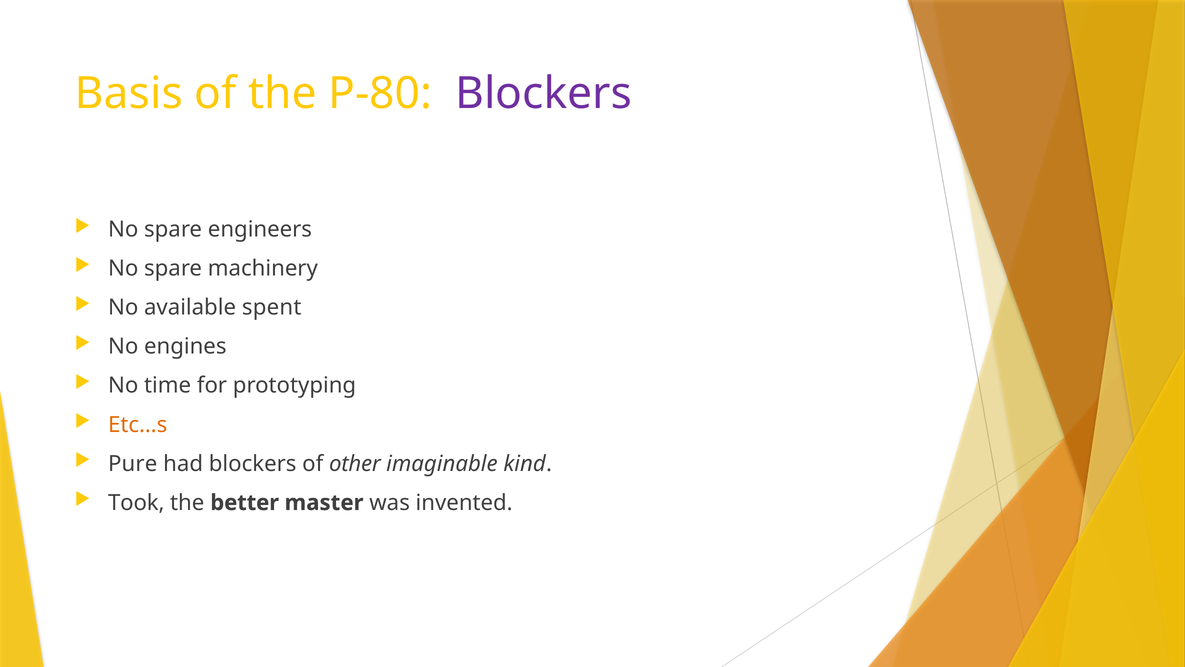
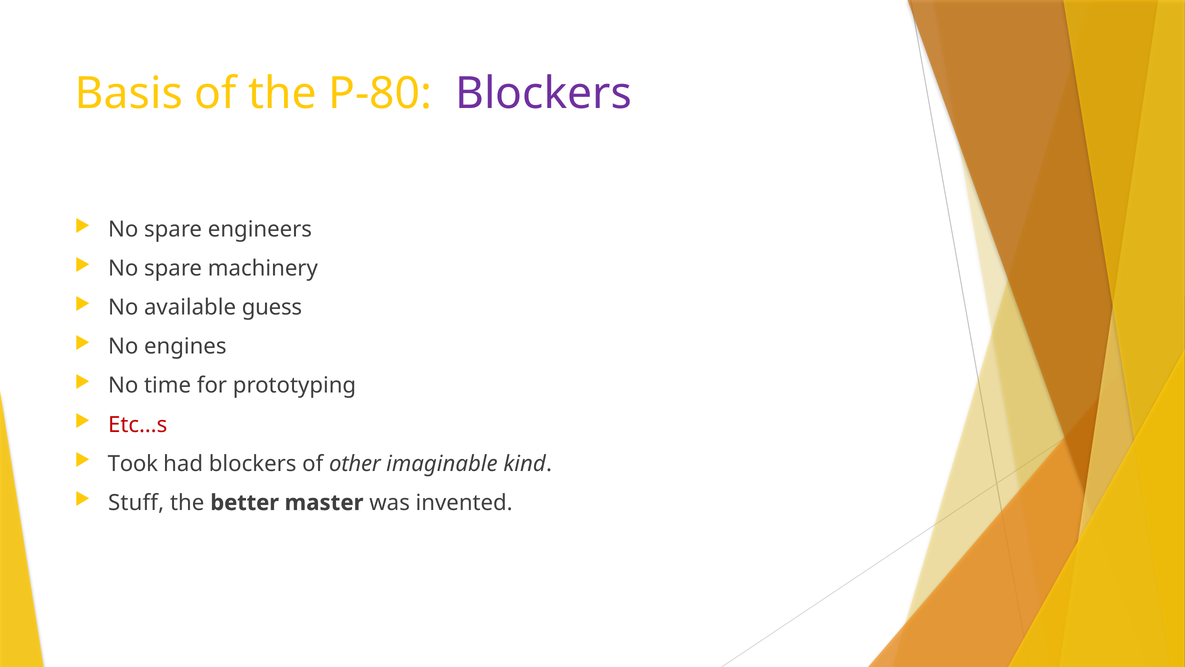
spent: spent -> guess (272, 307)
Etc…s colour: orange -> red (138, 424)
Pure: Pure -> Took (133, 463)
Took: Took -> Stuff (136, 502)
